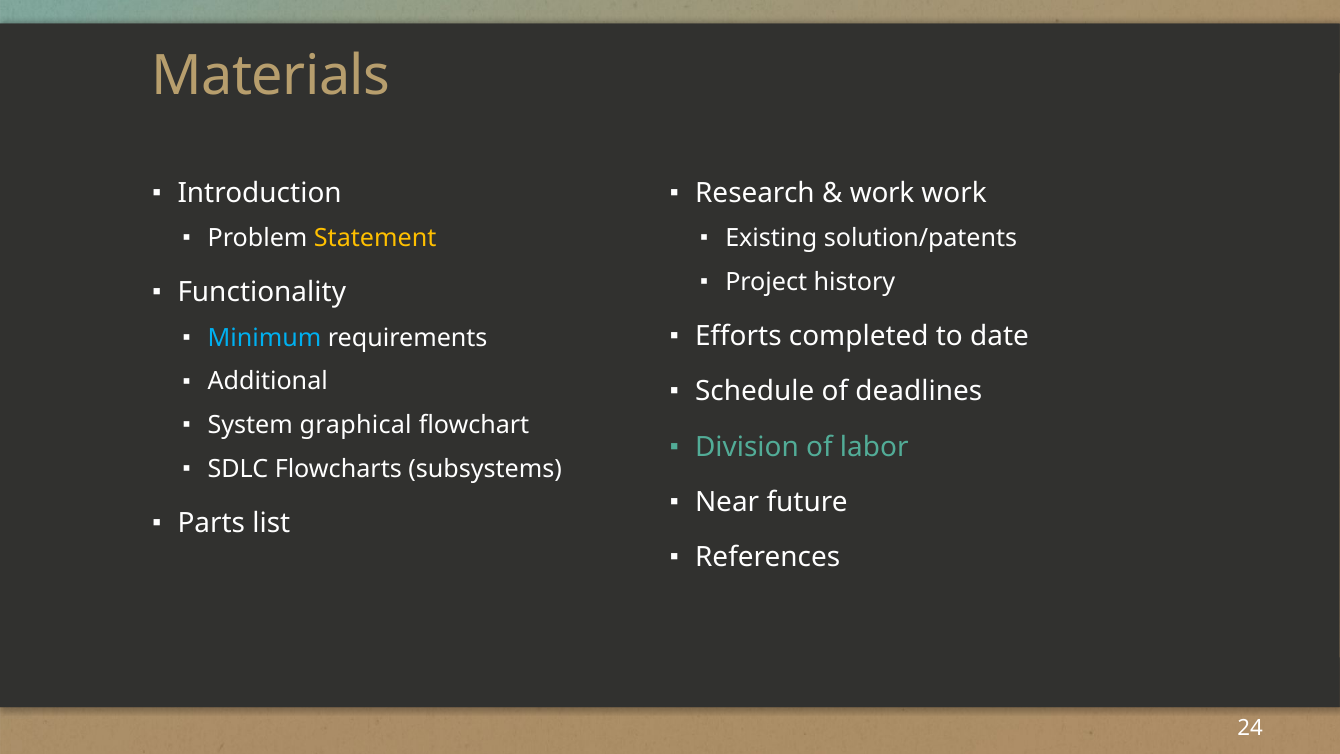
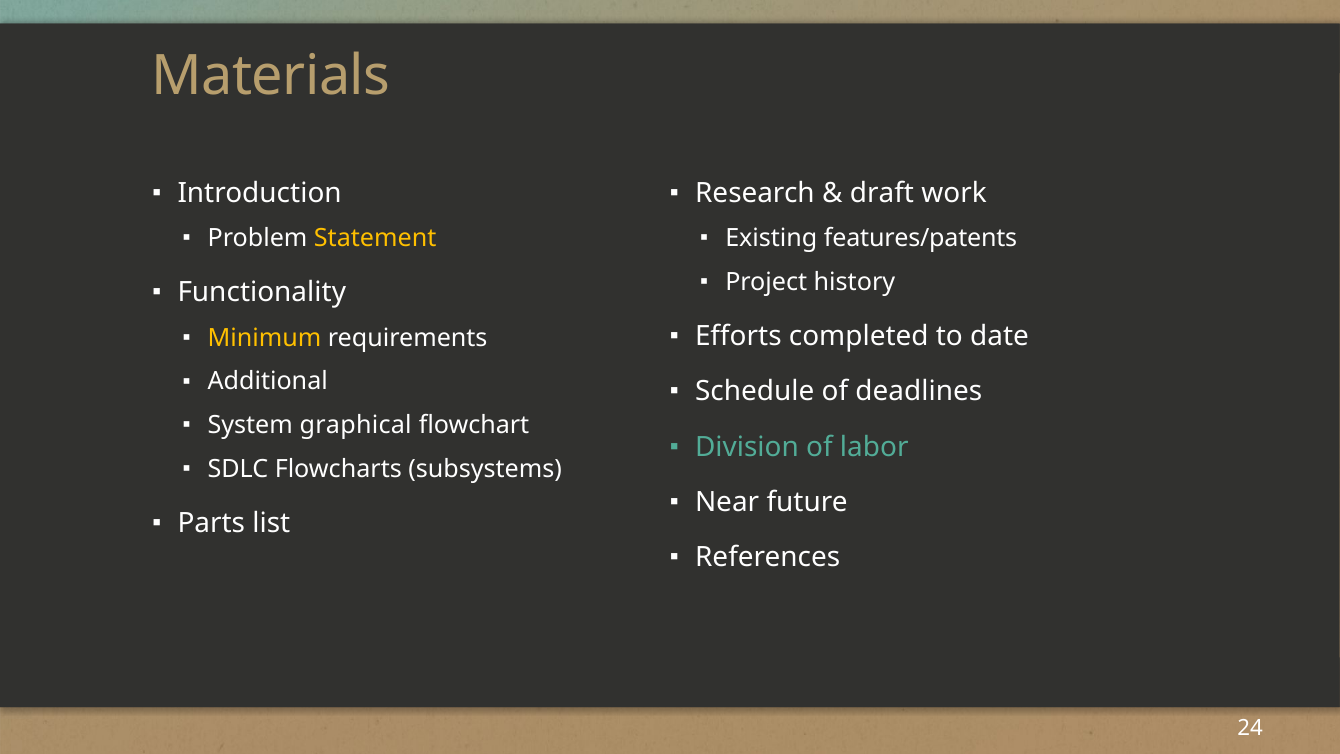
work: work -> draft (882, 193)
solution/patents: solution/patents -> features/patents (921, 238)
Minimum colour: light blue -> yellow (265, 338)
